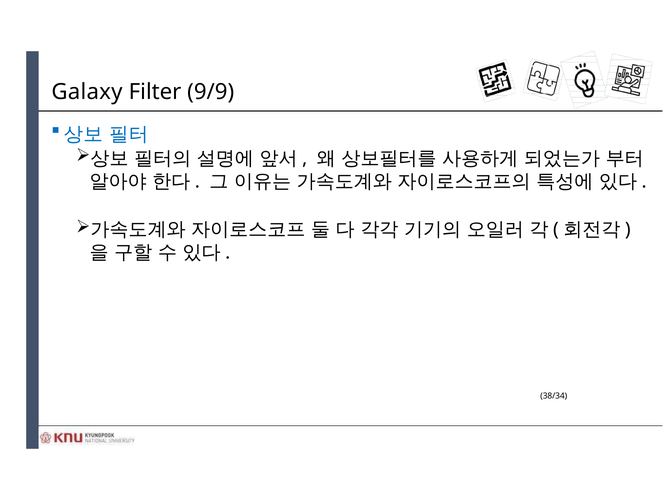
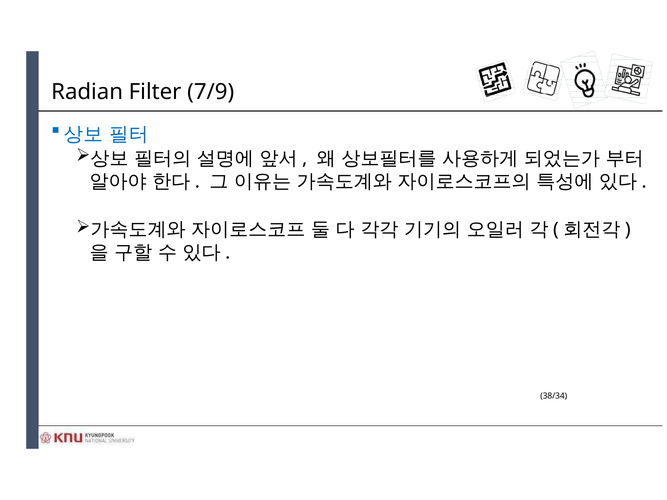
Galaxy: Galaxy -> Radian (87, 92)
9/9: 9/9 -> 7/9 (211, 92)
